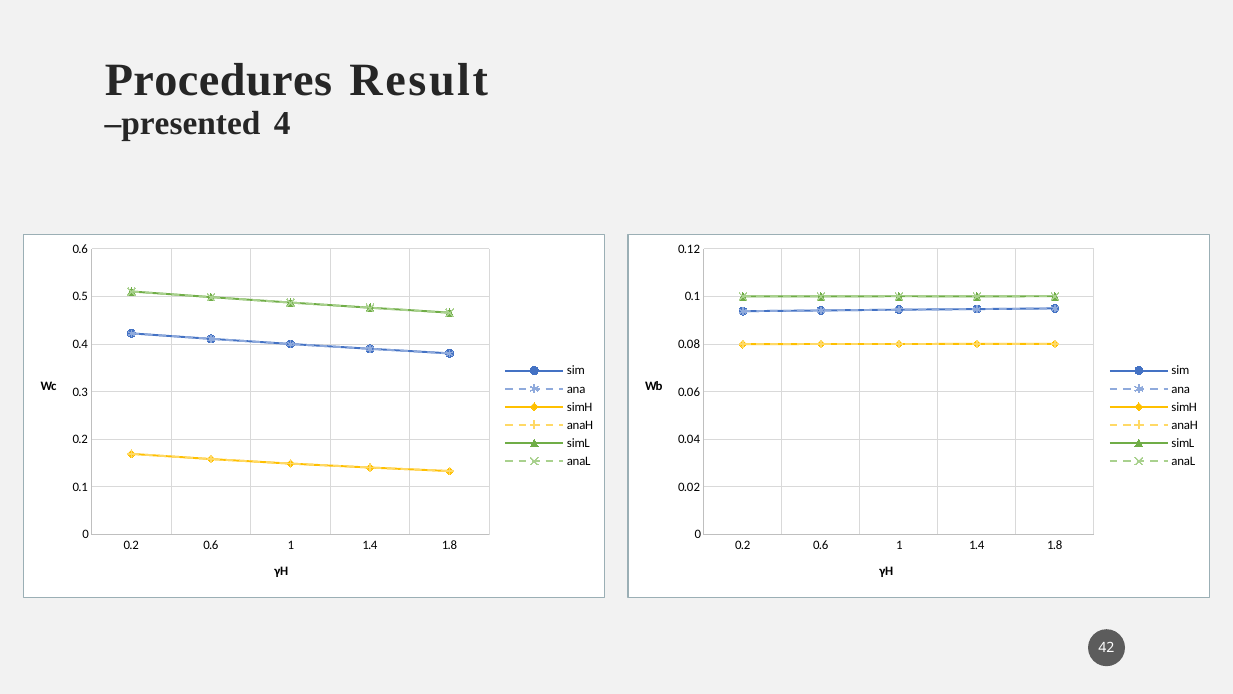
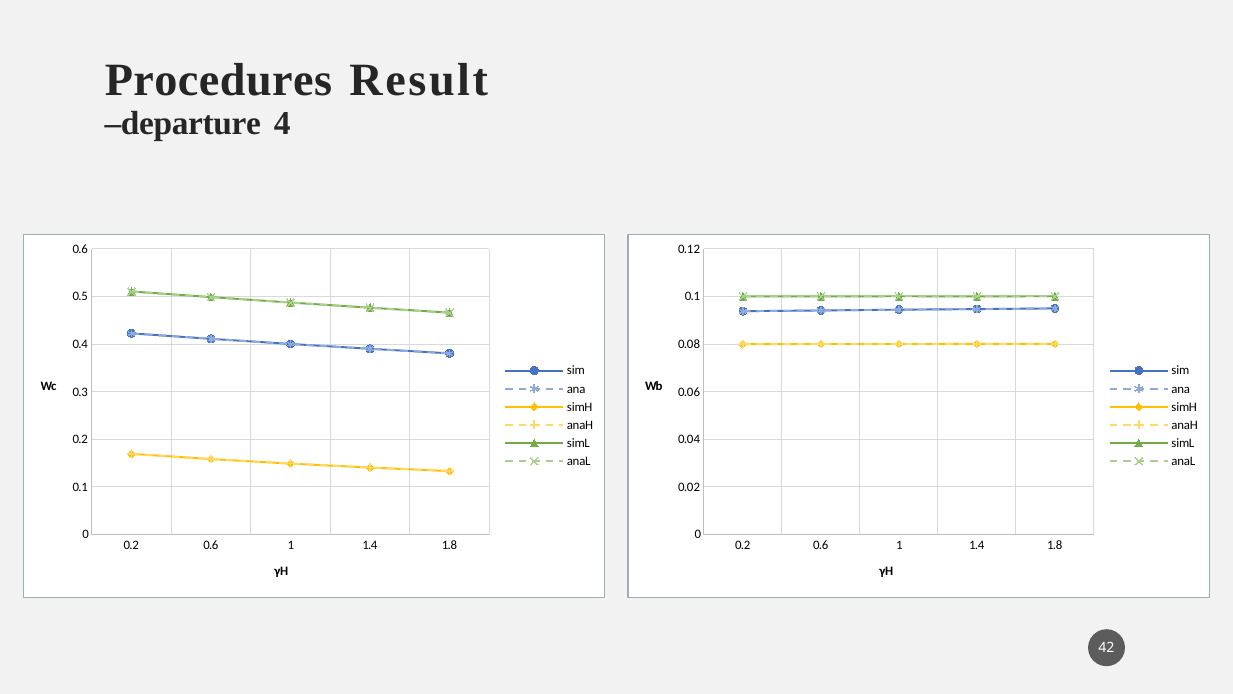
presented: presented -> departure (183, 123)
